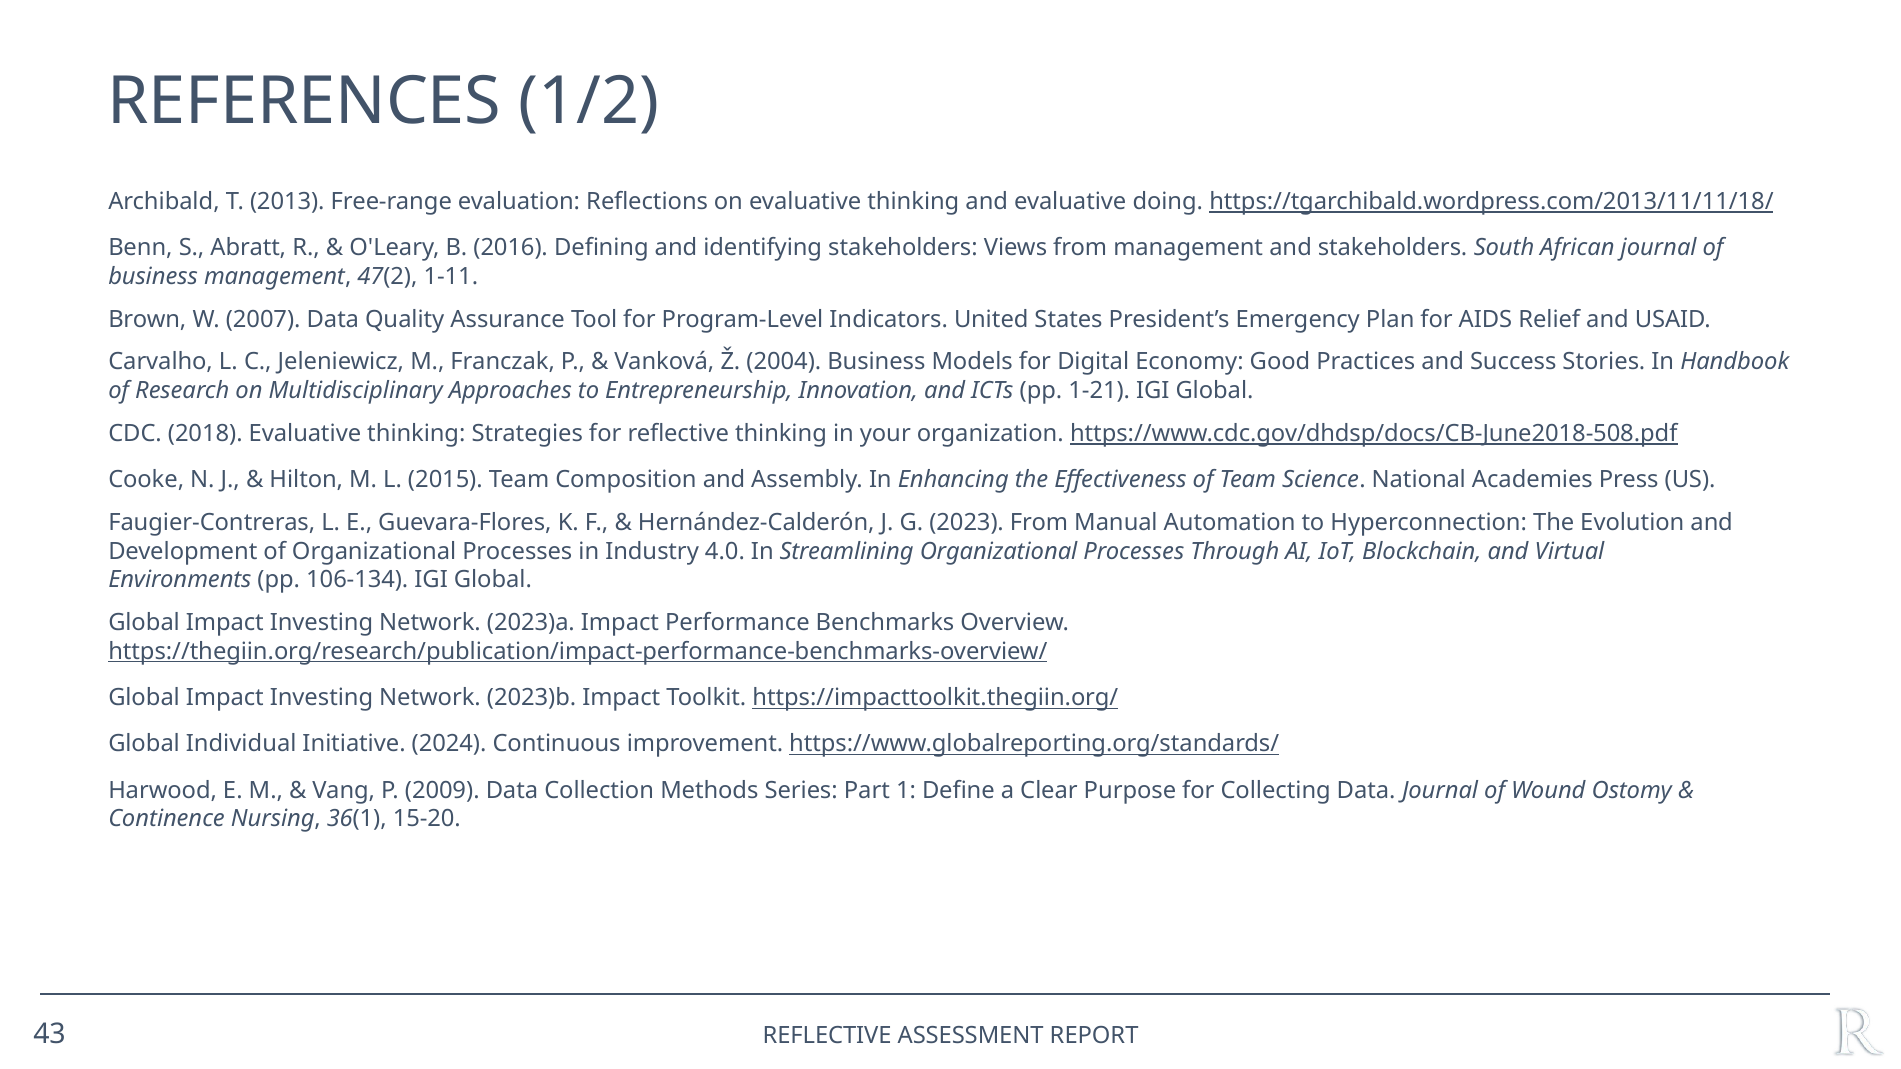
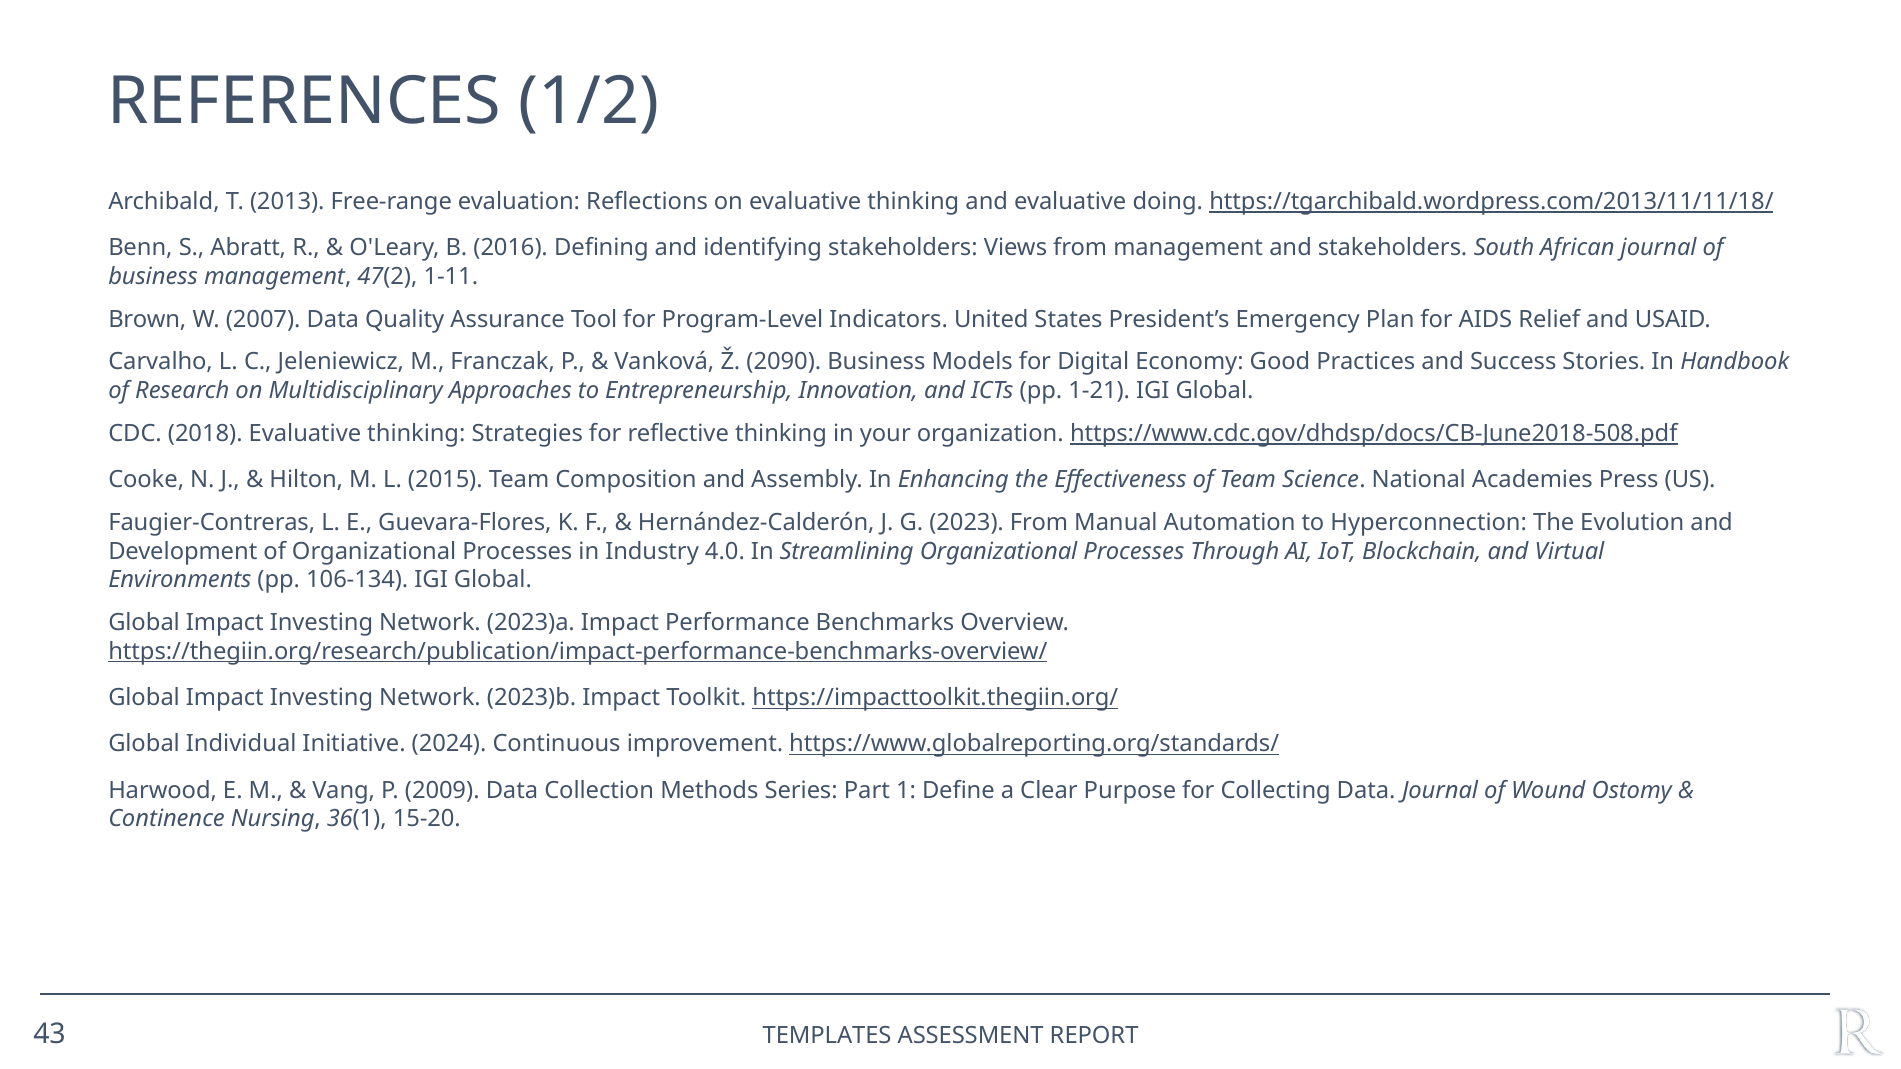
2004: 2004 -> 2090 (784, 362)
REFLECTIVE: REFLECTIVE -> TEMPLATES (827, 1036)
